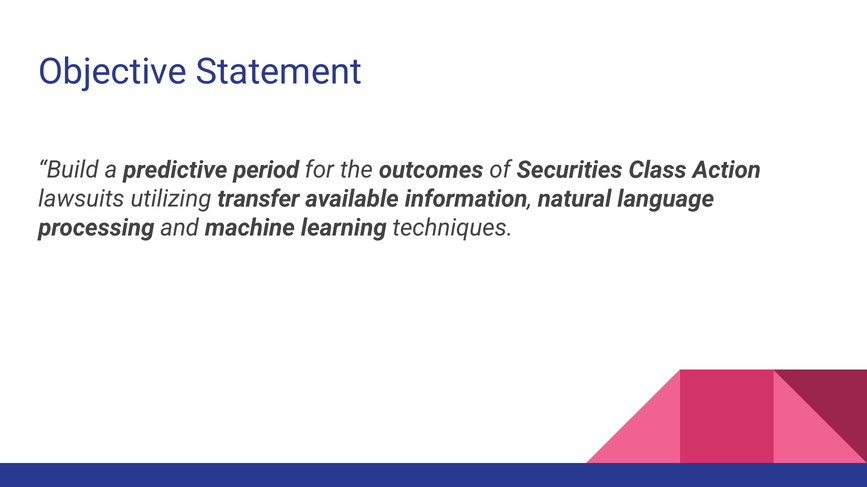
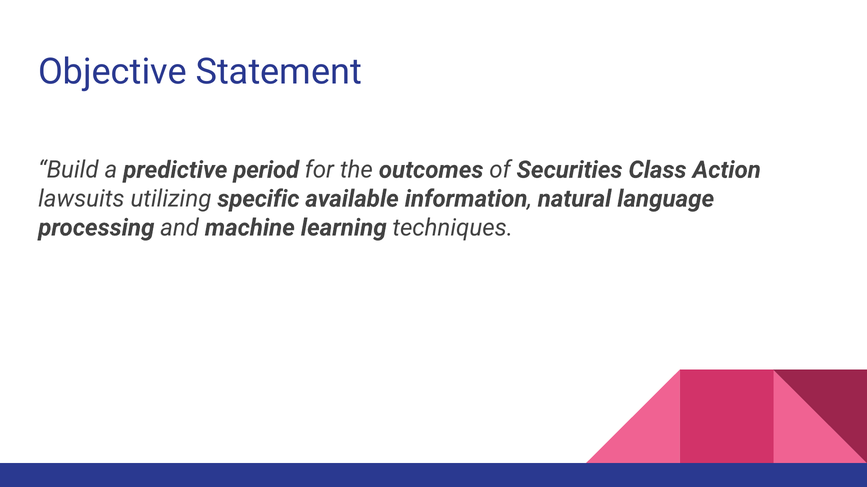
transfer: transfer -> specific (258, 199)
